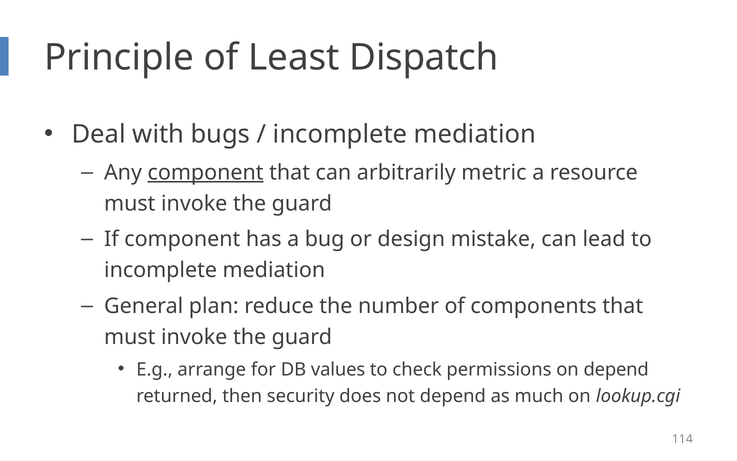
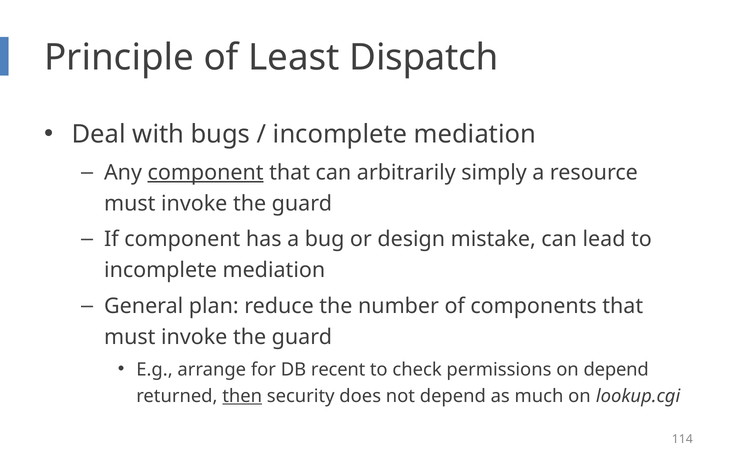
metric: metric -> simply (494, 172)
values: values -> recent (338, 369)
then underline: none -> present (242, 396)
